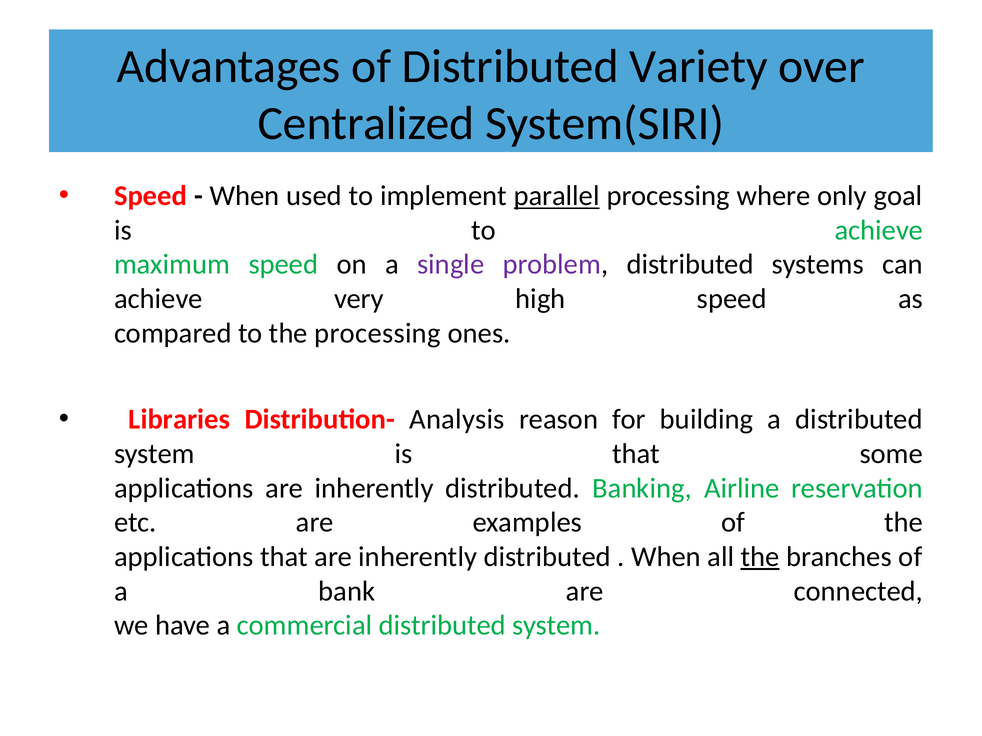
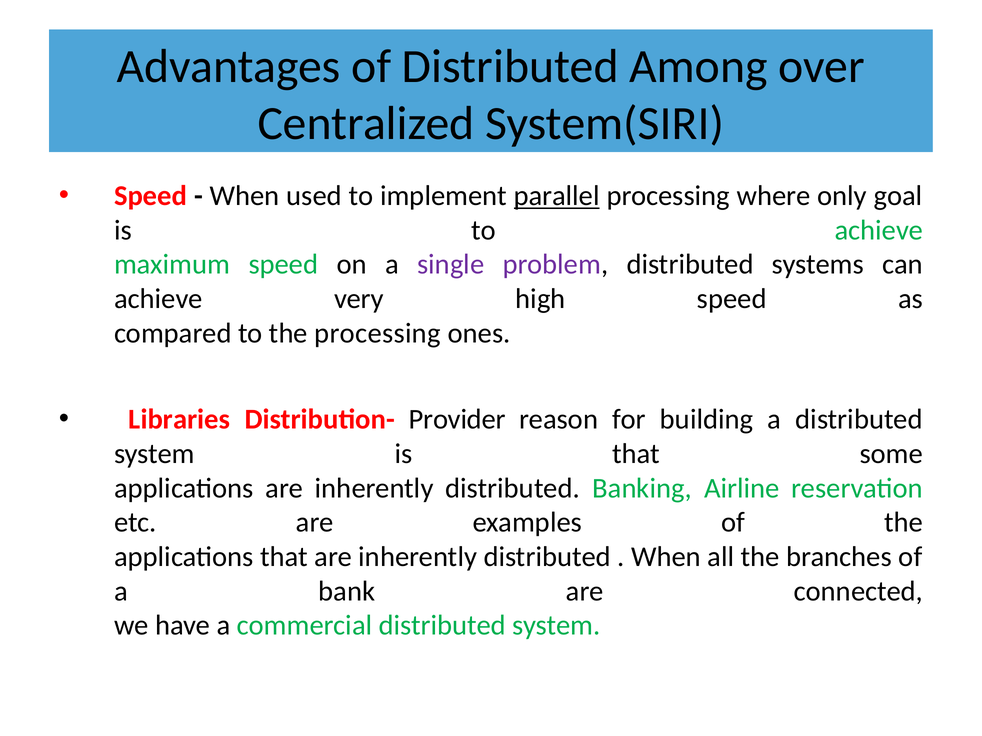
Variety: Variety -> Among (698, 66)
Analysis: Analysis -> Provider (457, 420)
the underline: present -> none (760, 557)
